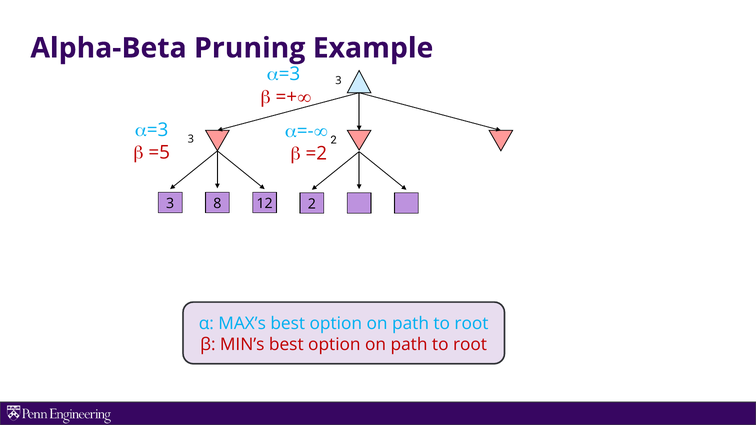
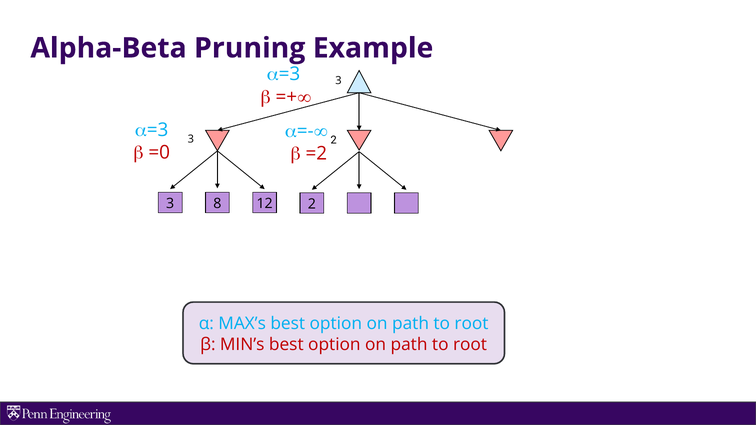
=5: =5 -> =0 (159, 153)
